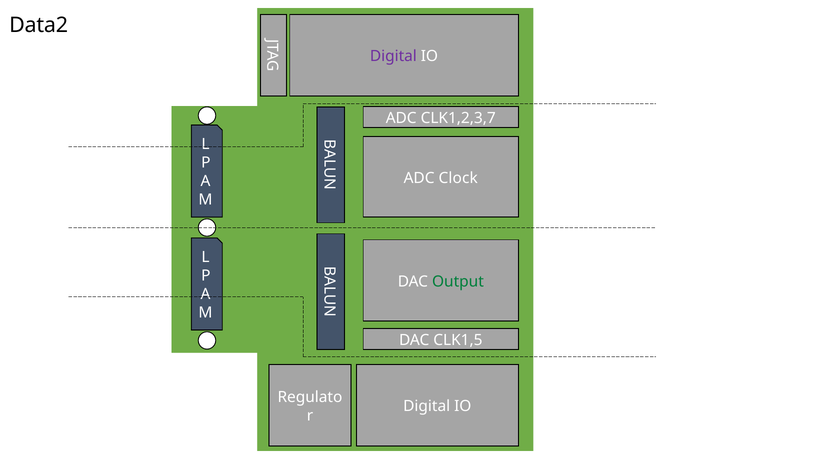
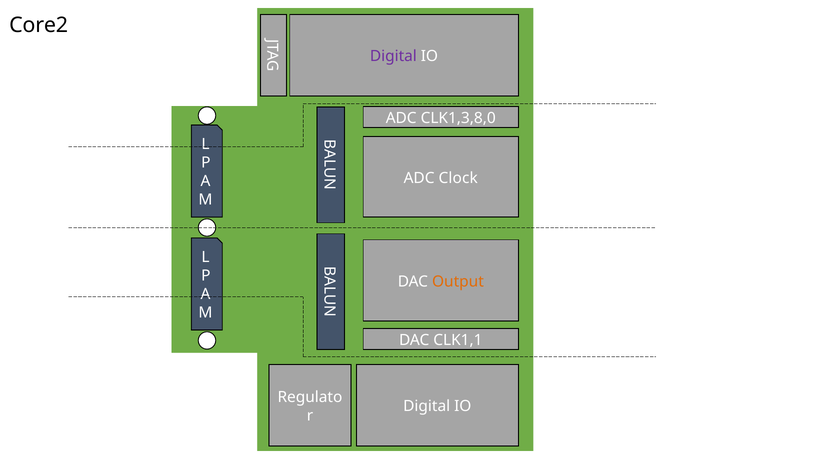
Data2: Data2 -> Core2 (39, 25)
CLK1,2,3,7: CLK1,2,3,7 -> CLK1,3,8,0 (458, 118)
Output colour: green -> orange (458, 282)
CLK1,5: CLK1,5 -> CLK1,1 (458, 340)
